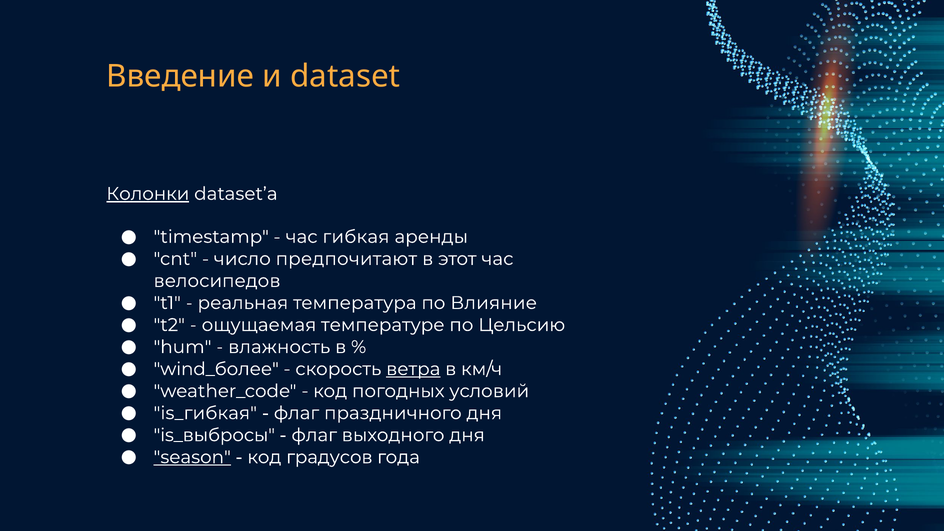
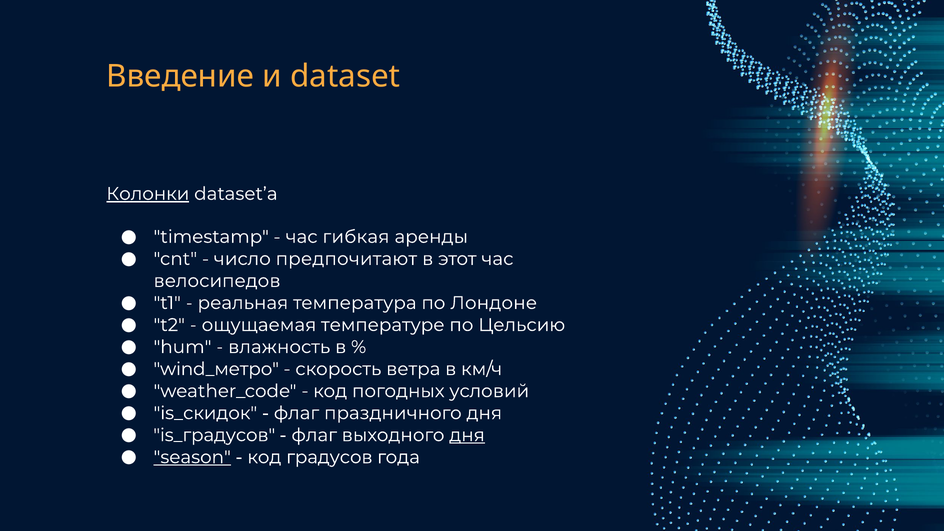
Влияние: Влияние -> Лондоне (494, 303)
wind_более: wind_более -> wind_метро (216, 369)
ветра underline: present -> none (413, 369)
is_гибкая: is_гибкая -> is_скидок (205, 413)
is_выбросы: is_выбросы -> is_градусов (214, 435)
дня underline: none -> present (467, 435)
